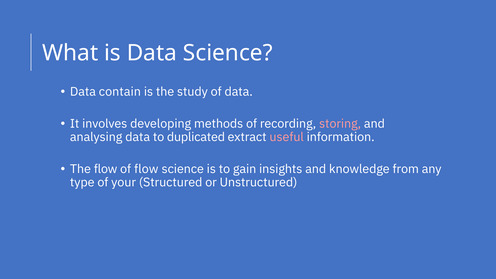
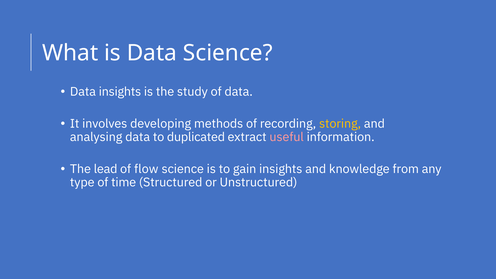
Data contain: contain -> insights (120, 92)
storing colour: pink -> yellow (340, 124)
The flow: flow -> lead (106, 169)
your: your -> time (124, 183)
